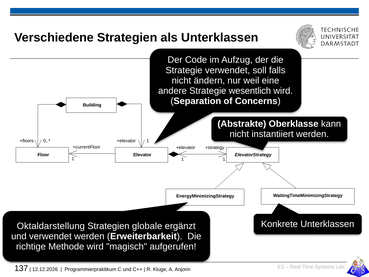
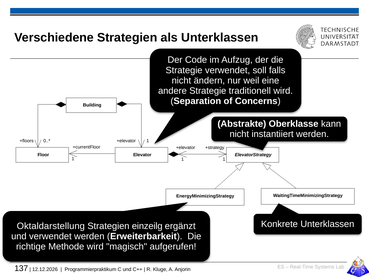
wesentlich: wesentlich -> traditionell (250, 91)
globale: globale -> einzeilg (147, 226)
